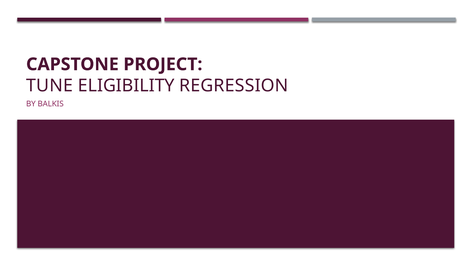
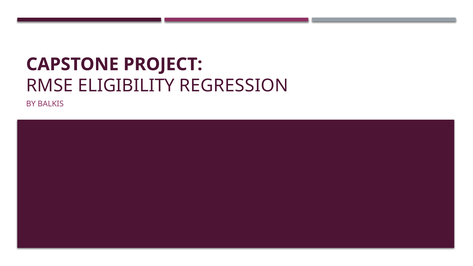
TUNE: TUNE -> RMSE (50, 86)
